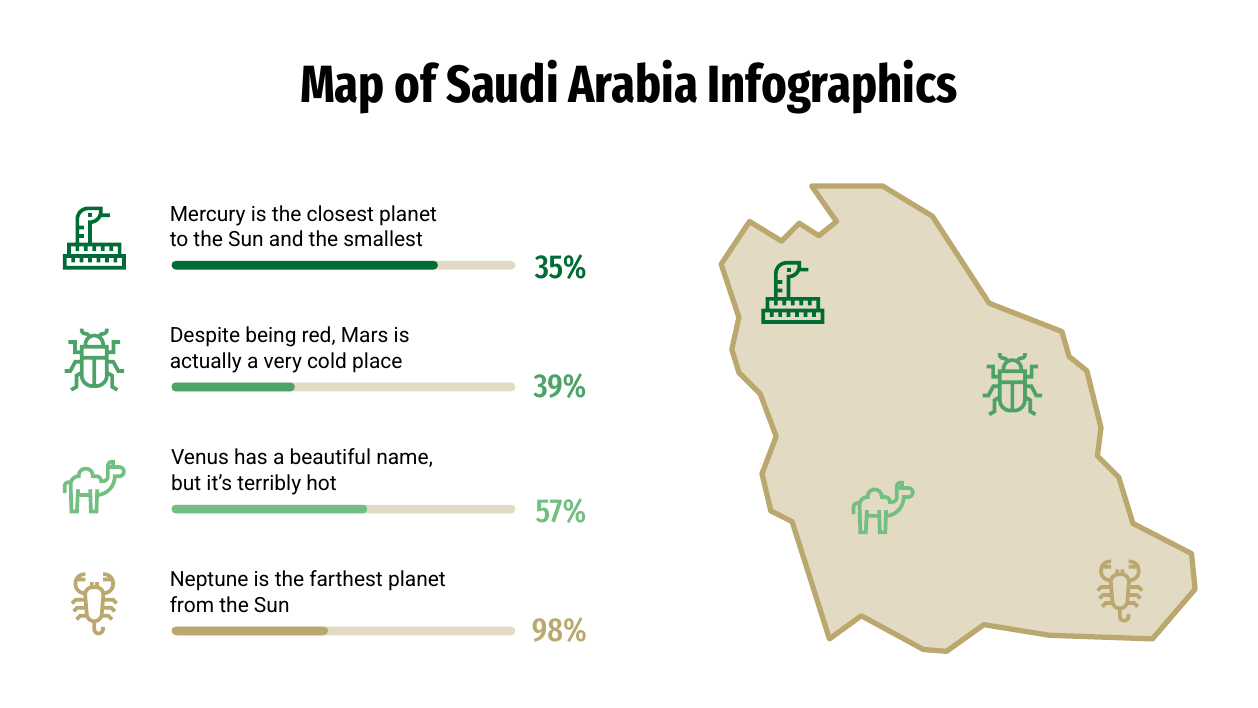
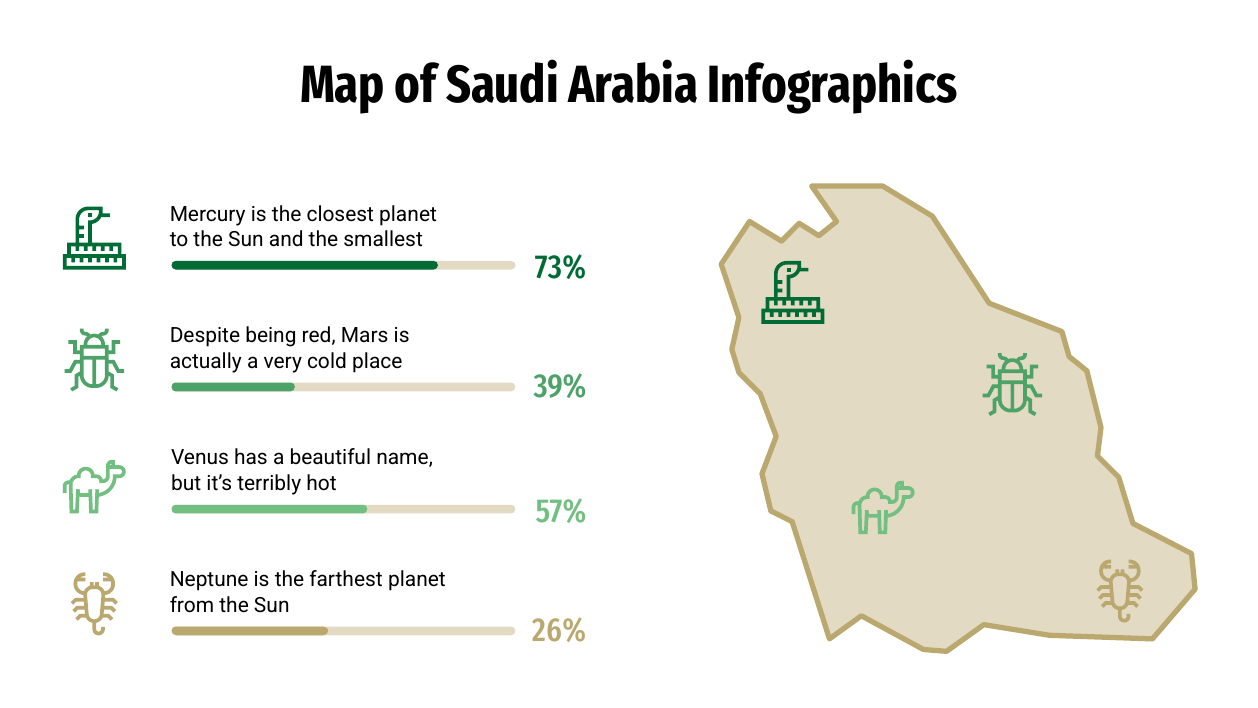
35%: 35% -> 73% (560, 267)
98%: 98% -> 26% (559, 630)
